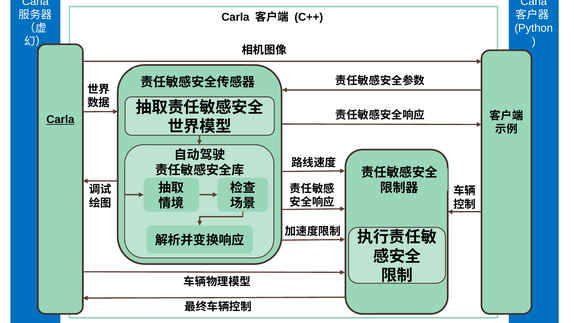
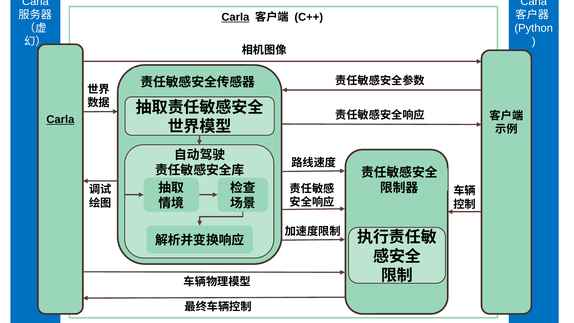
Carla underline: none -> present (235, 17)
